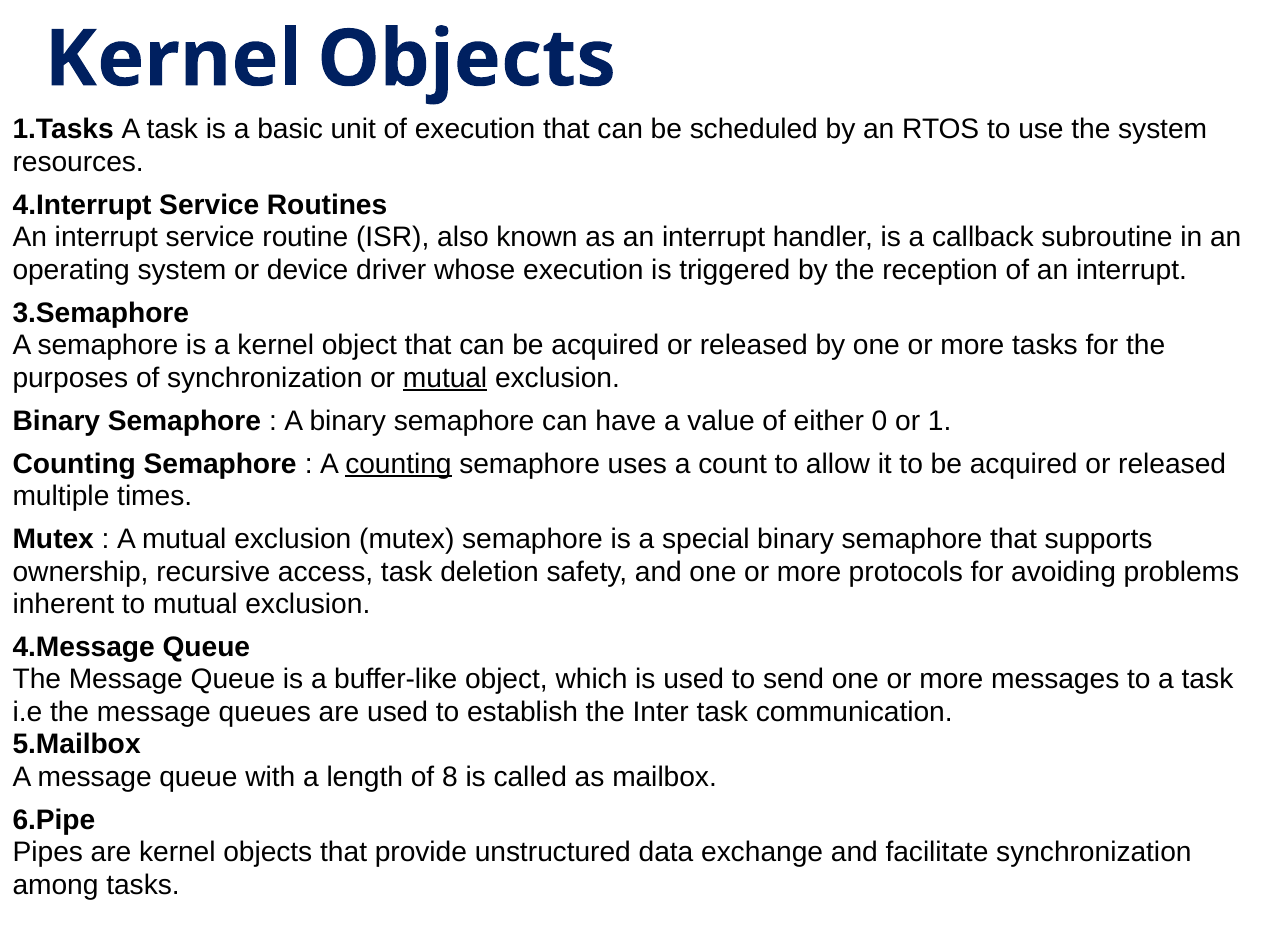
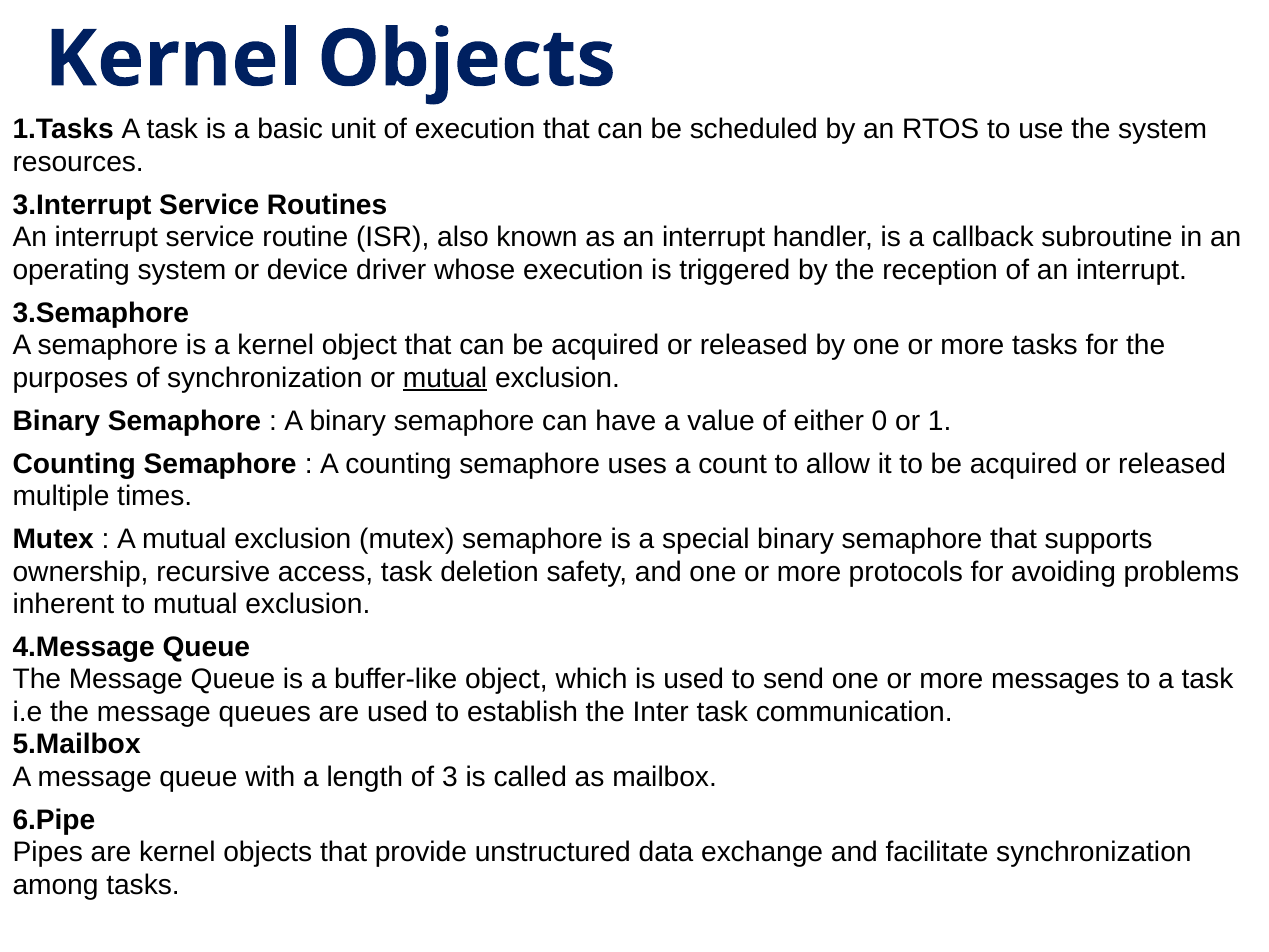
4.Interrupt: 4.Interrupt -> 3.Interrupt (82, 205)
counting underline: present -> none (398, 464)
8: 8 -> 3 (450, 777)
